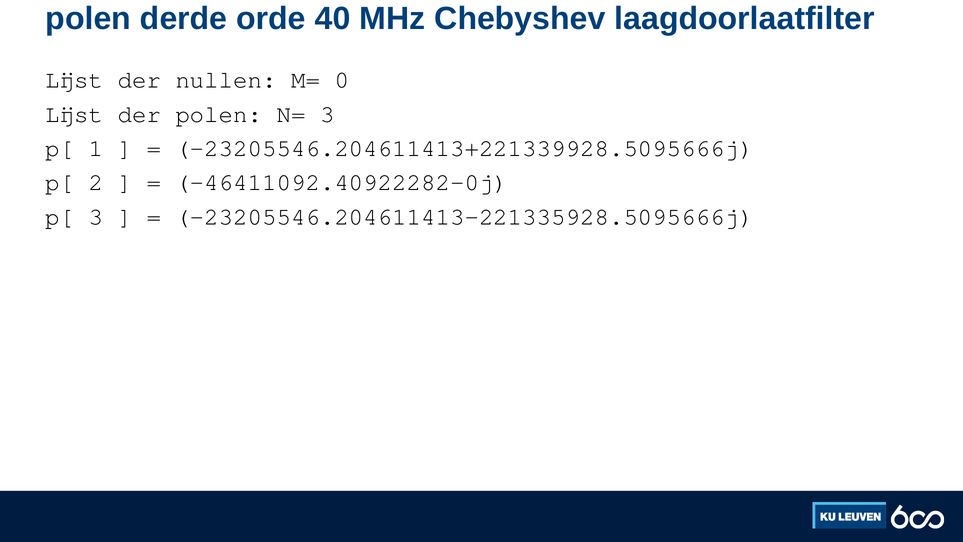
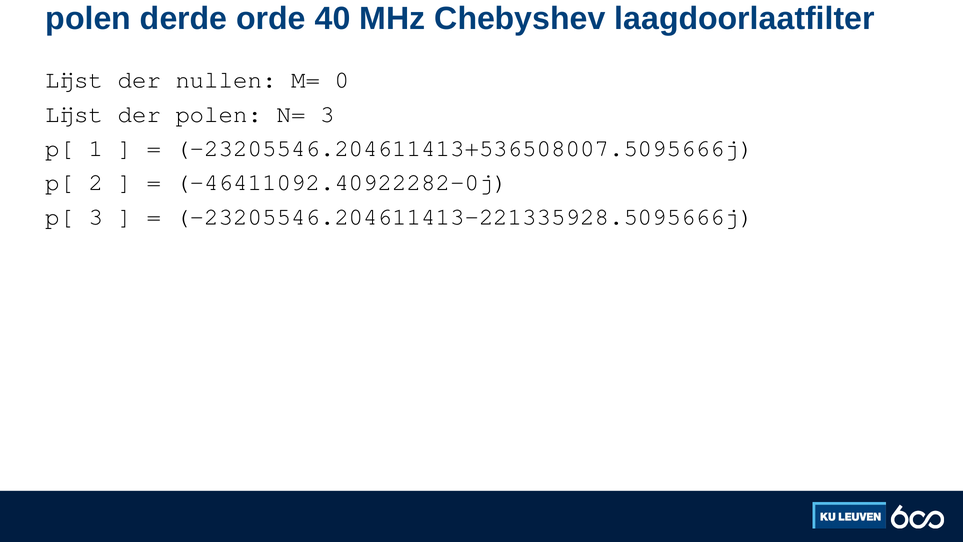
-23205546.204611413+221339928.5095666j: -23205546.204611413+221339928.5095666j -> -23205546.204611413+536508007.5095666j (465, 148)
